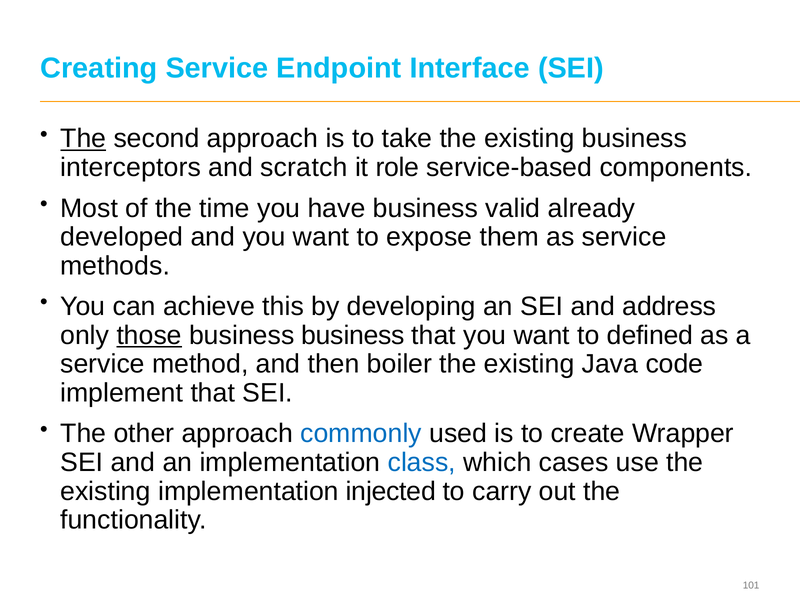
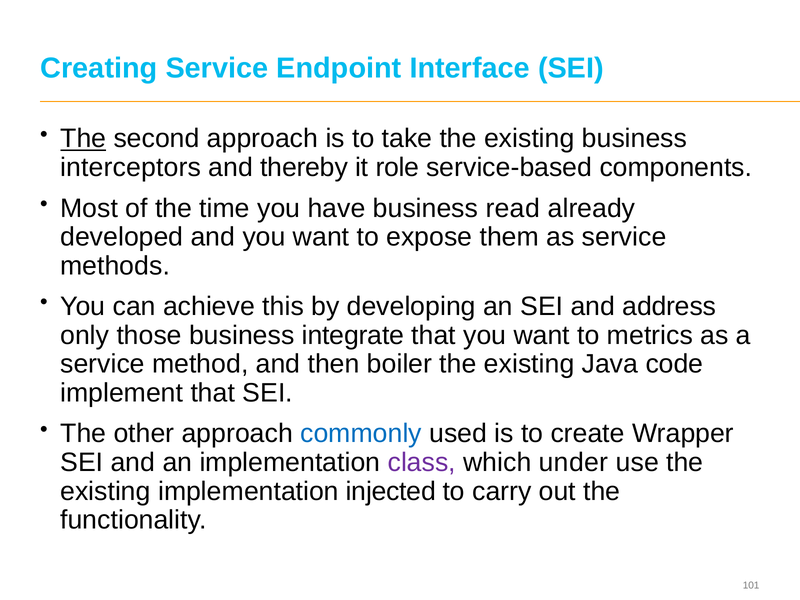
scratch: scratch -> thereby (304, 167)
valid: valid -> read (513, 208)
those underline: present -> none (149, 335)
business business: business -> integrate (353, 335)
defined: defined -> metrics (650, 335)
class colour: blue -> purple (422, 462)
cases: cases -> under (573, 462)
